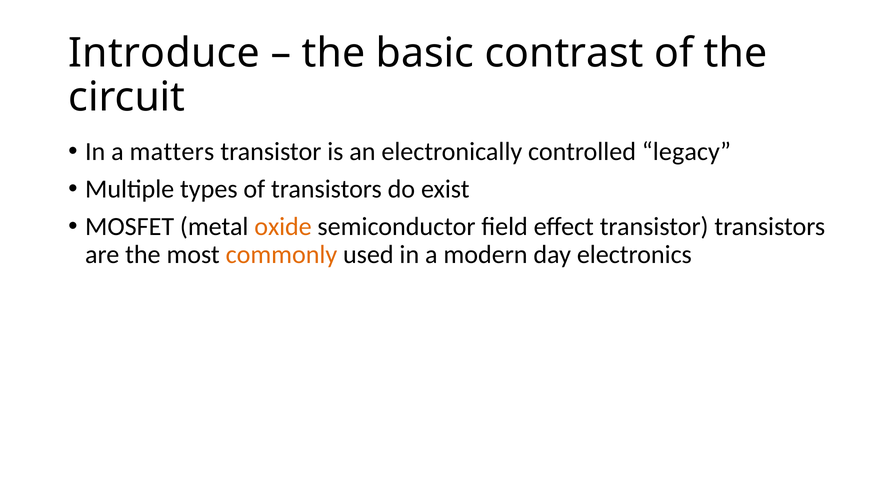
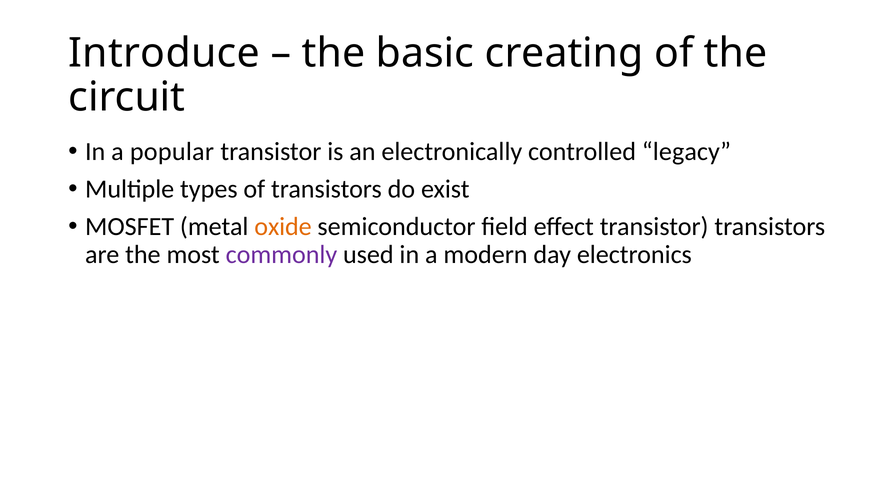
contrast: contrast -> creating (564, 53)
matters: matters -> popular (172, 151)
commonly colour: orange -> purple (281, 255)
